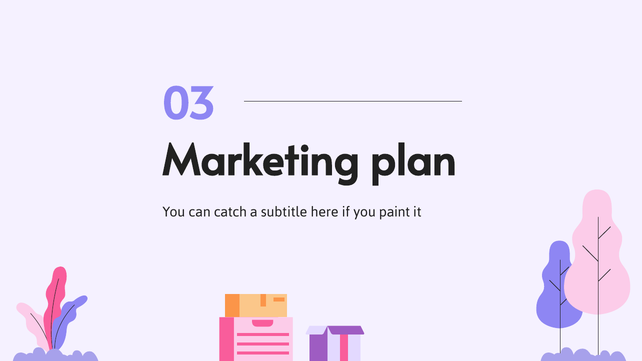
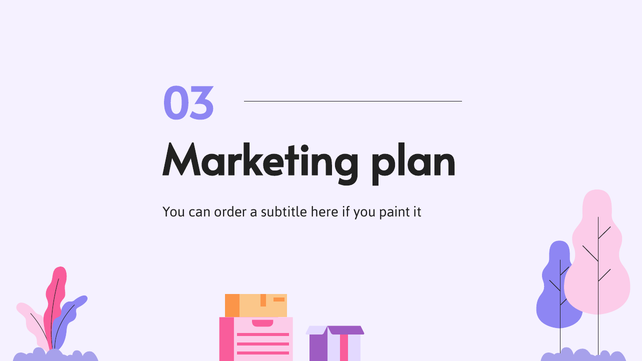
catch: catch -> order (230, 212)
